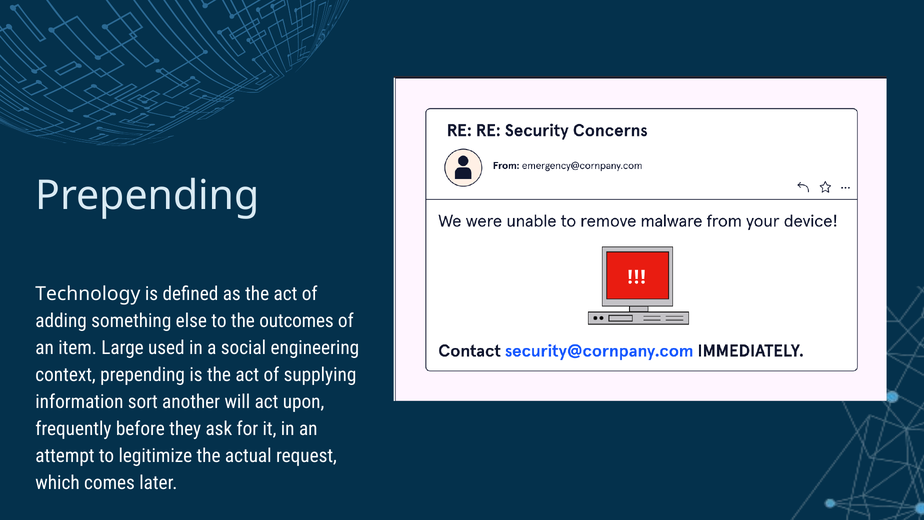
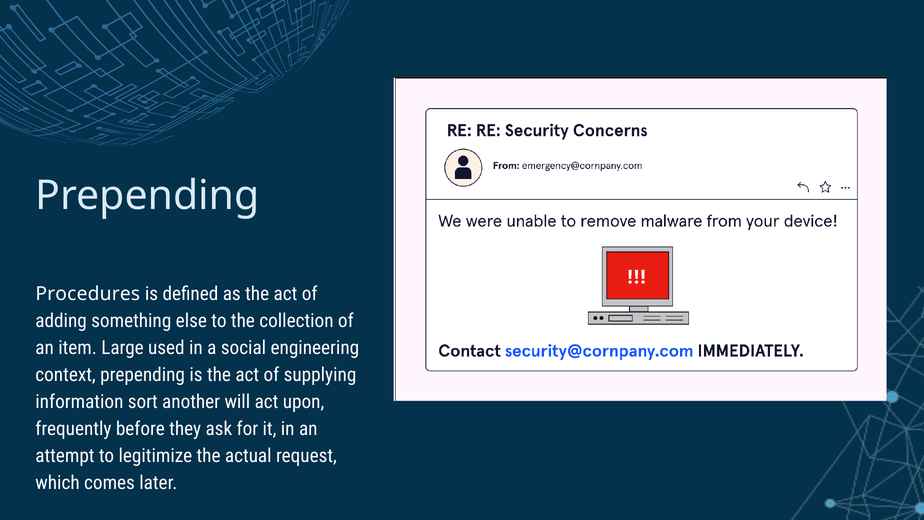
Technology: Technology -> Procedures (88, 294)
outcomes: outcomes -> collection (296, 321)
